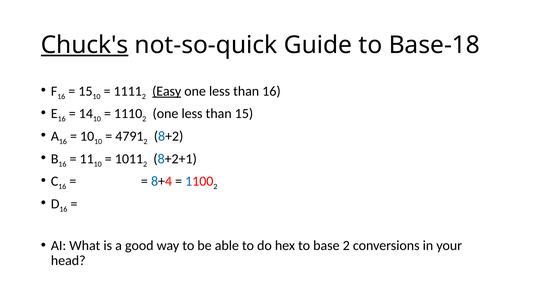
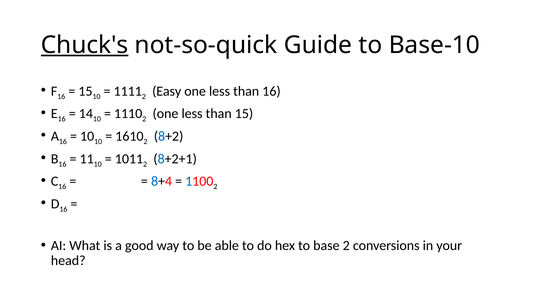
Base-18: Base-18 -> Base-10 (434, 45)
Easy underline: present -> none (167, 91)
4791: 4791 -> 1610 (129, 136)
